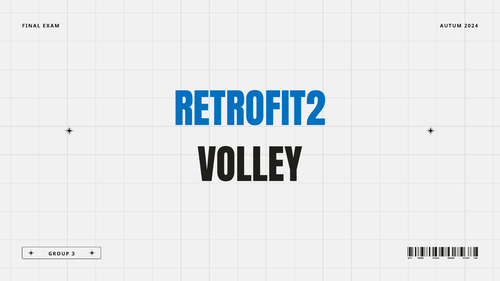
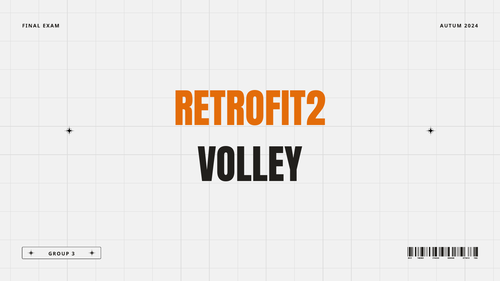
RETROFIT2 colour: blue -> orange (250, 112)
